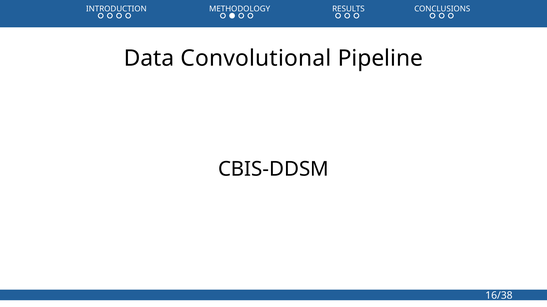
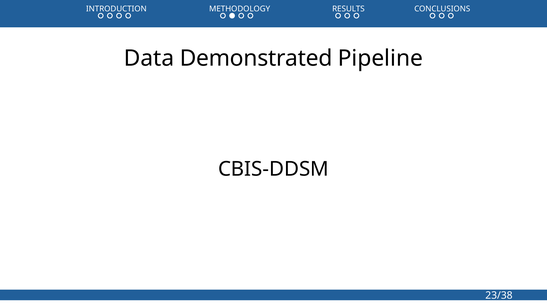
Convolutional: Convolutional -> Demonstrated (256, 58)
16/38: 16/38 -> 23/38 (499, 296)
